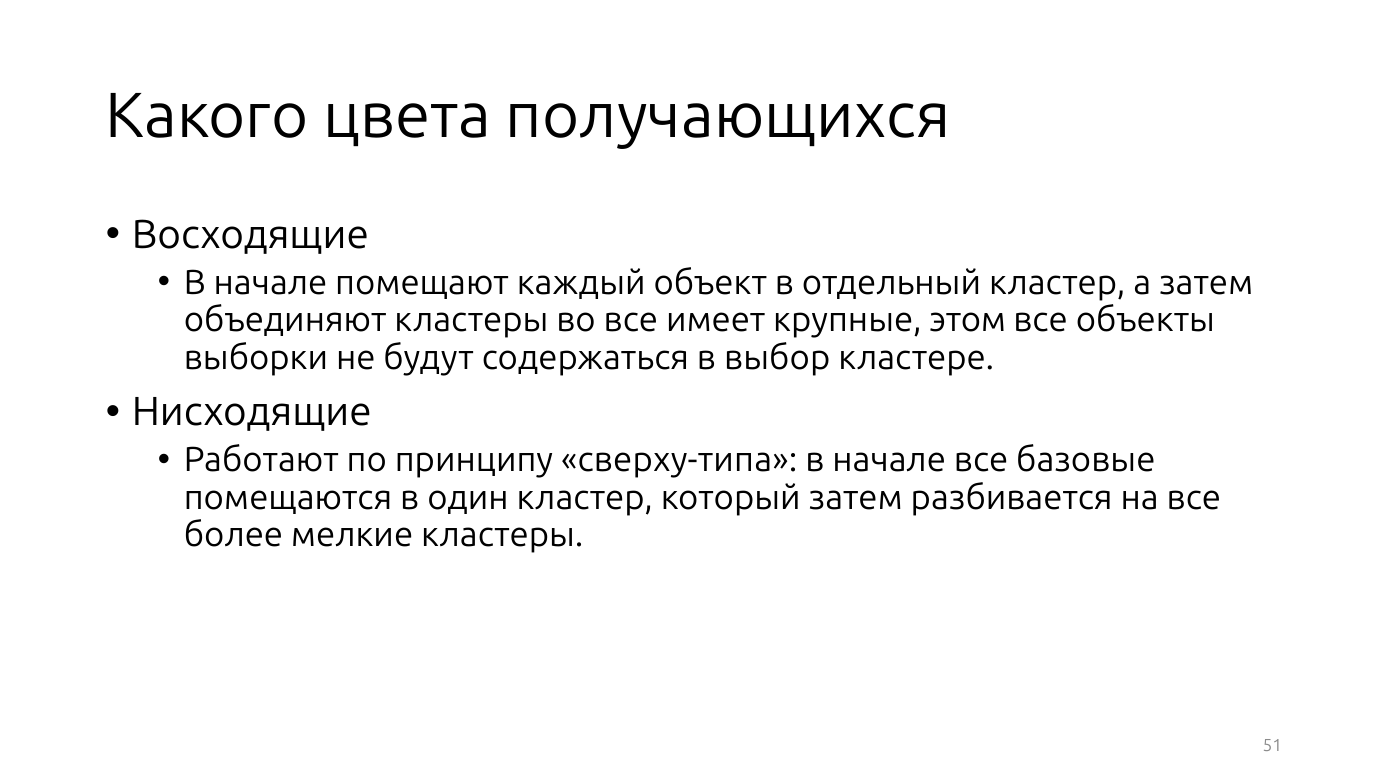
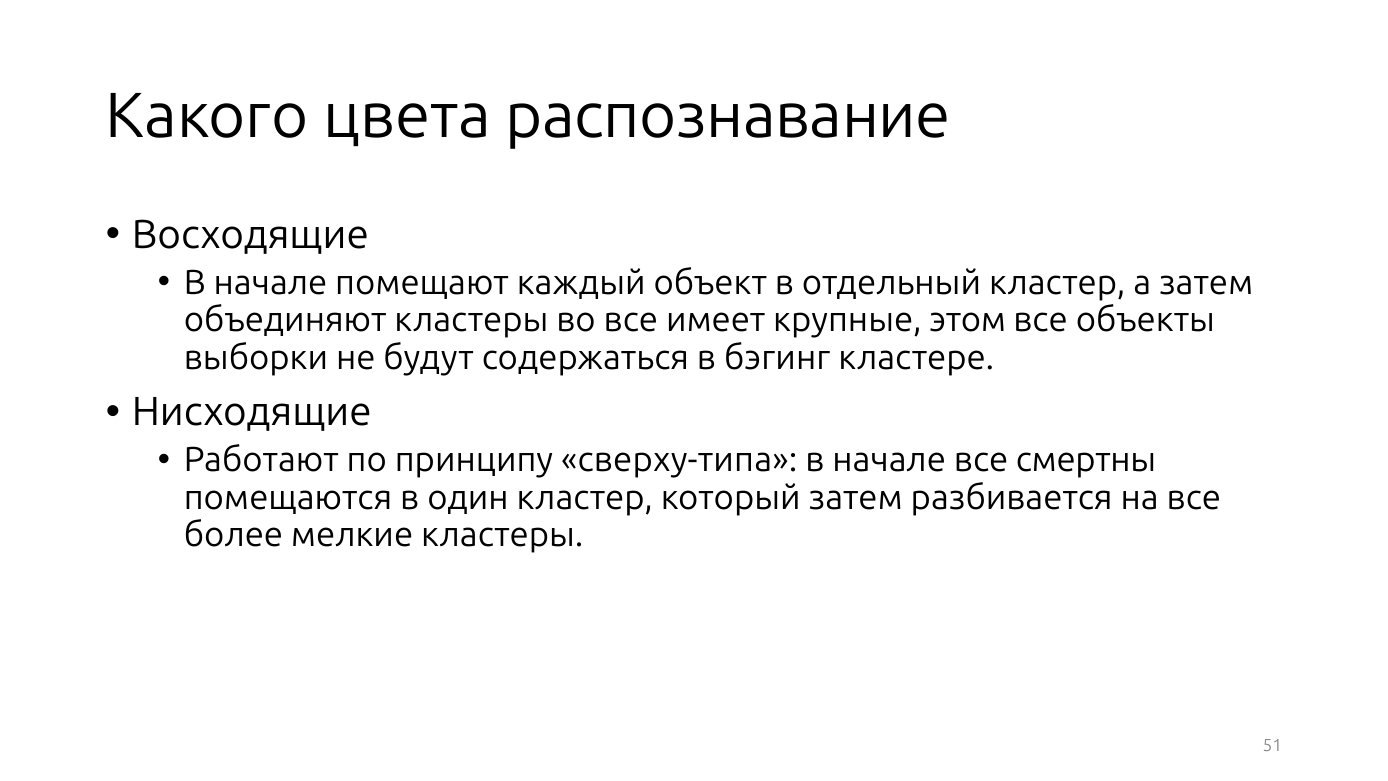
получающихся: получающихся -> распознавание (728, 117)
выбор: выбор -> бэгинг (777, 357)
базовые: базовые -> смертны (1086, 460)
